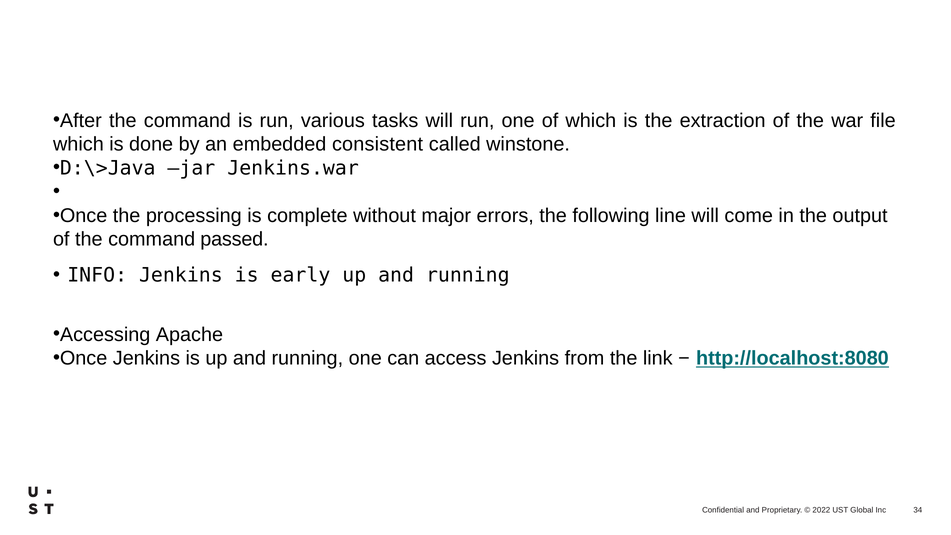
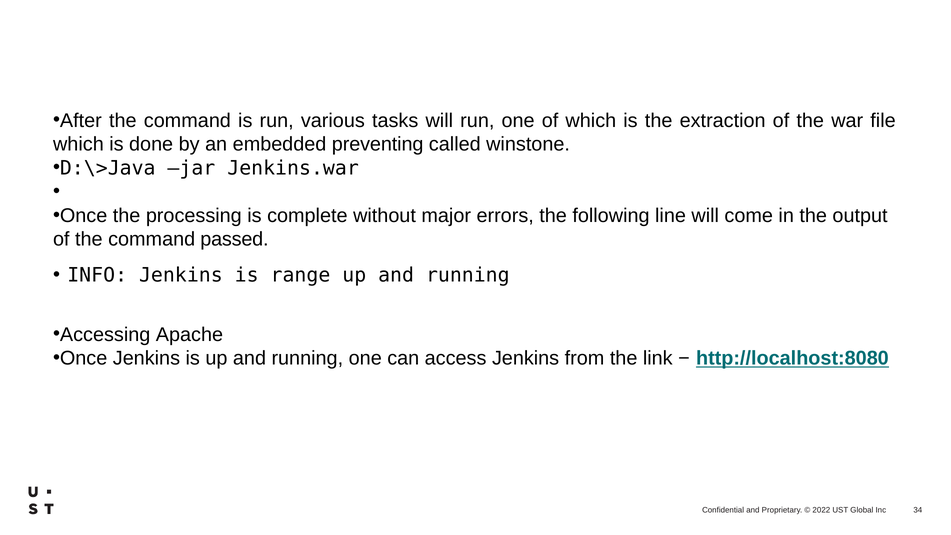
consistent: consistent -> preventing (378, 144)
early: early -> range (300, 275)
